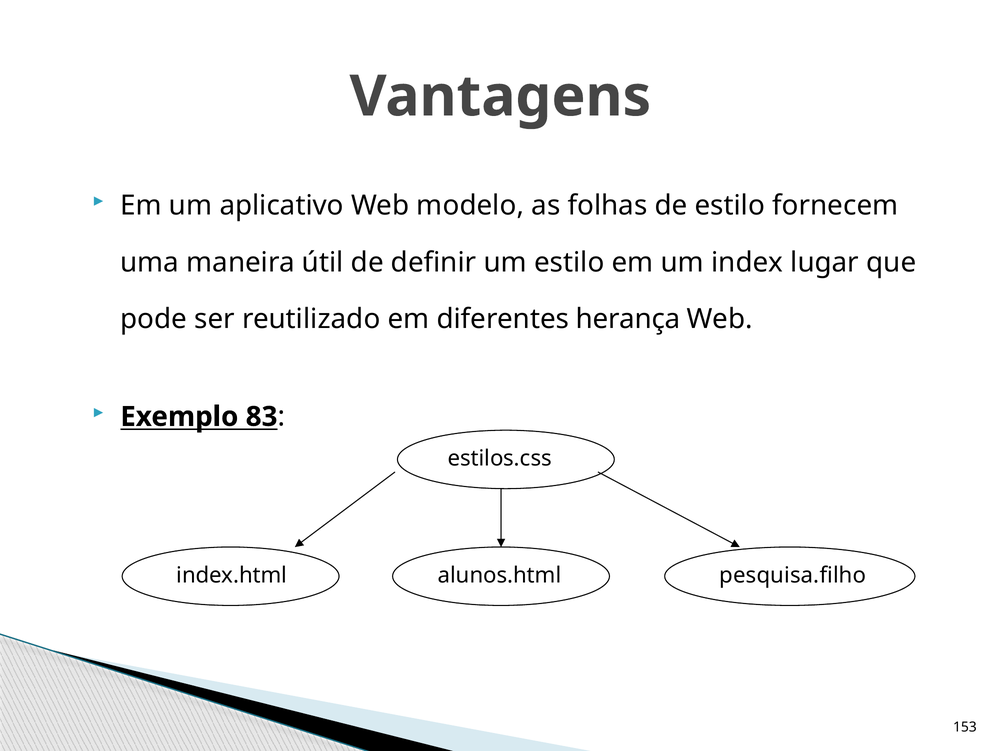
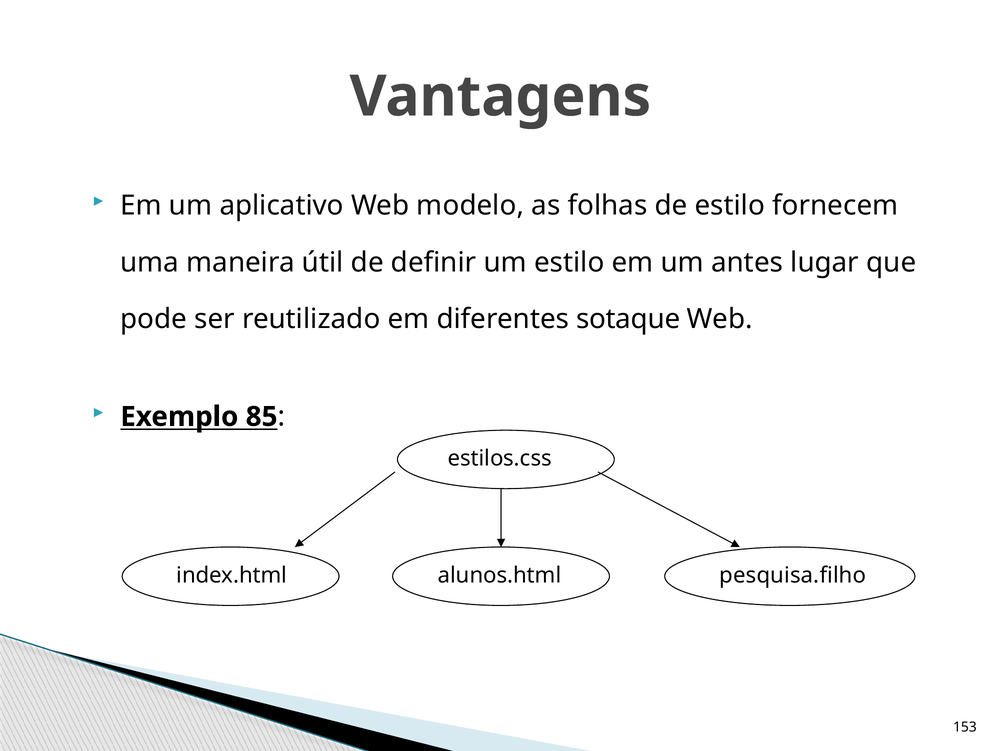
index: index -> antes (747, 262)
herança: herança -> sotaque (628, 319)
83: 83 -> 85 (262, 417)
